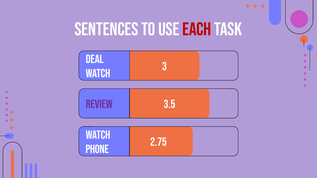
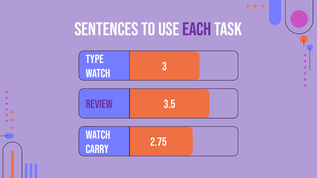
each colour: red -> purple (197, 29)
Deal: Deal -> Type (95, 59)
Phone: Phone -> Carry (97, 149)
